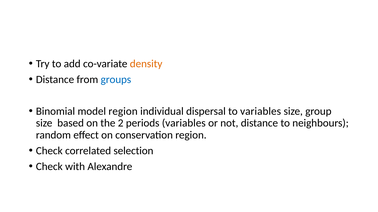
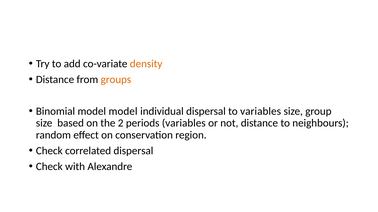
groups colour: blue -> orange (116, 80)
model region: region -> model (123, 111)
correlated selection: selection -> dispersal (133, 151)
